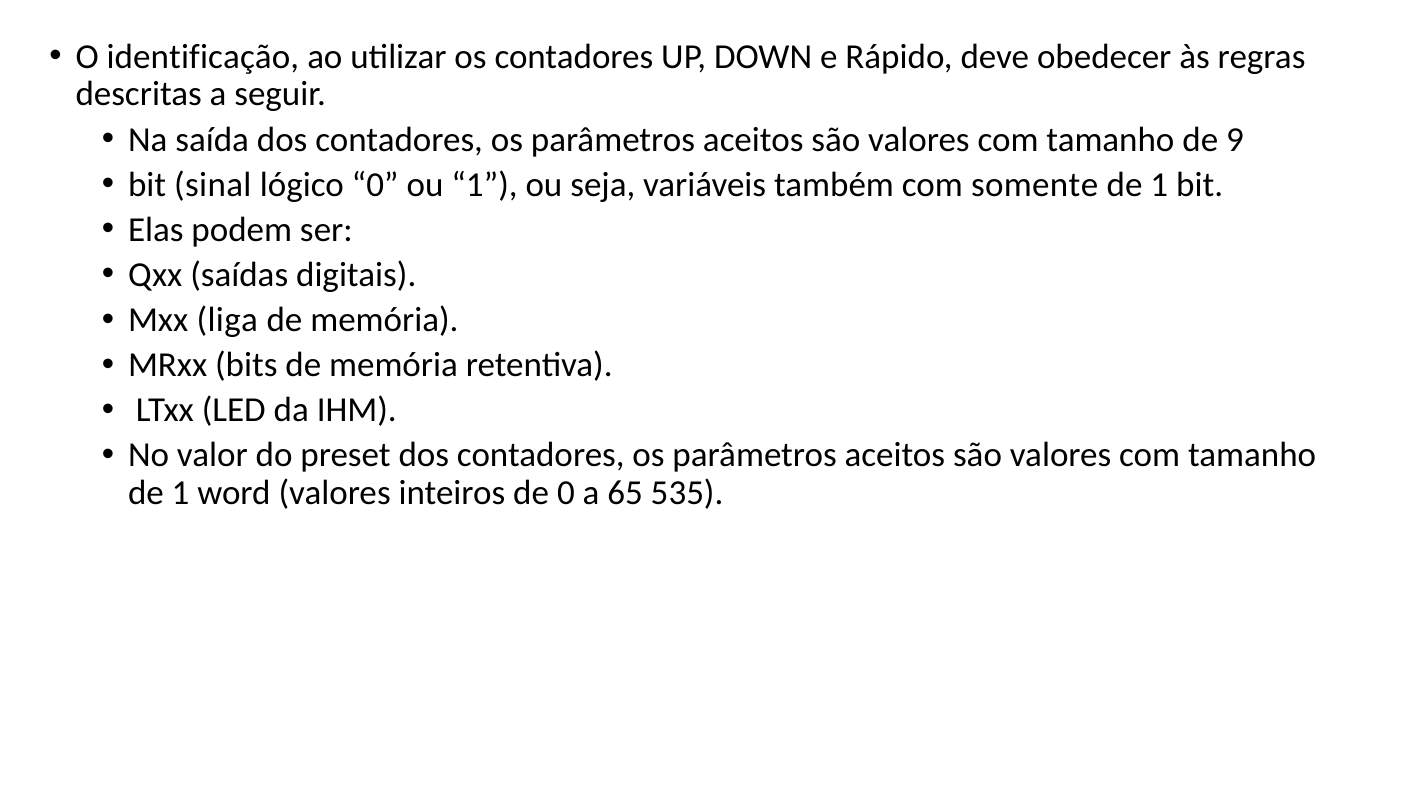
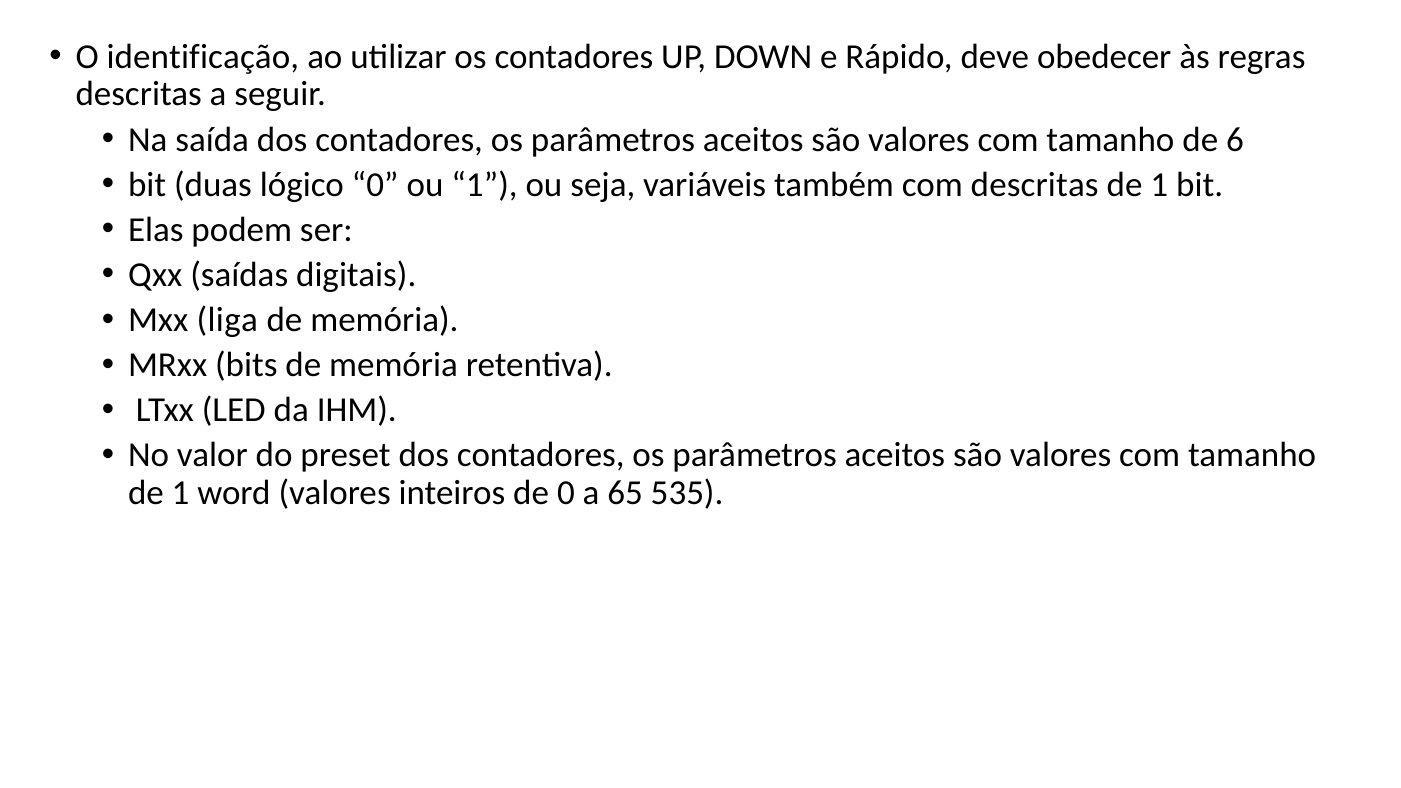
9: 9 -> 6 (1235, 140)
sinal: sinal -> duas (213, 185)
com somente: somente -> descritas (1035, 185)
